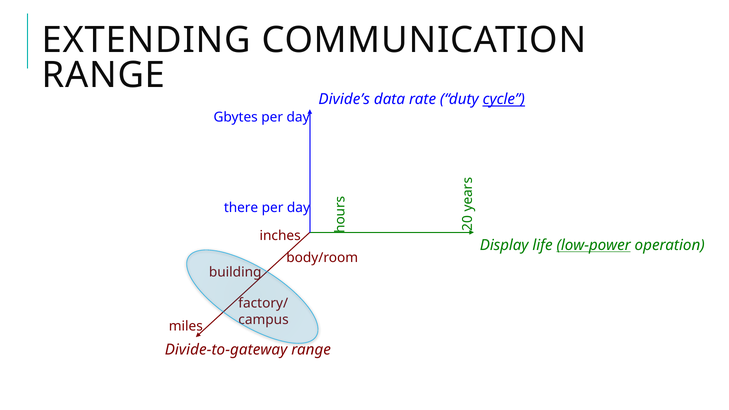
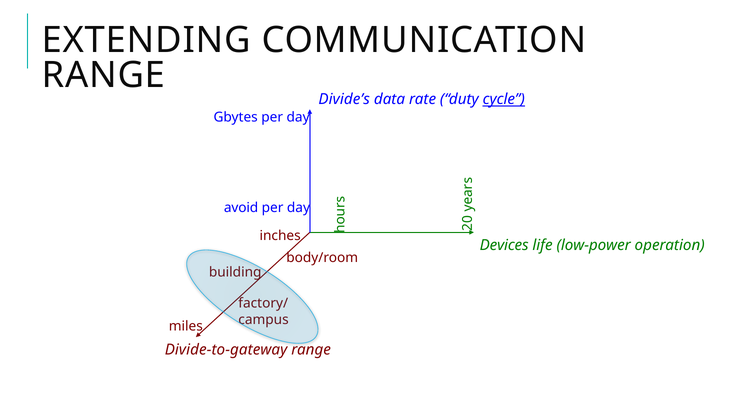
there: there -> avoid (241, 208)
Display: Display -> Devices (504, 245)
low-power underline: present -> none (594, 245)
